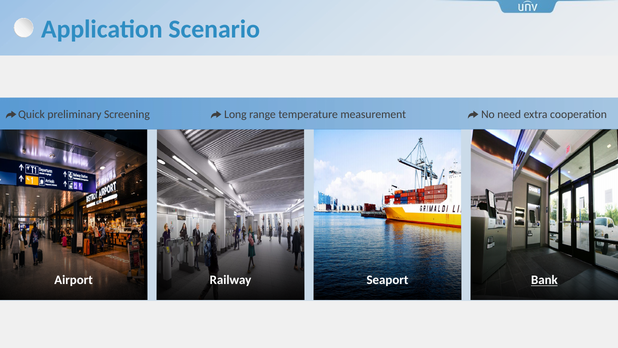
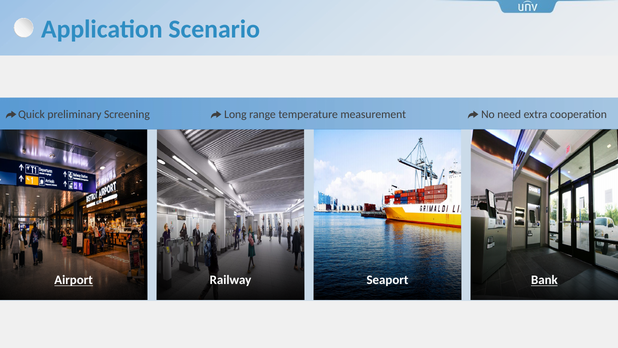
Airport underline: none -> present (74, 280)
